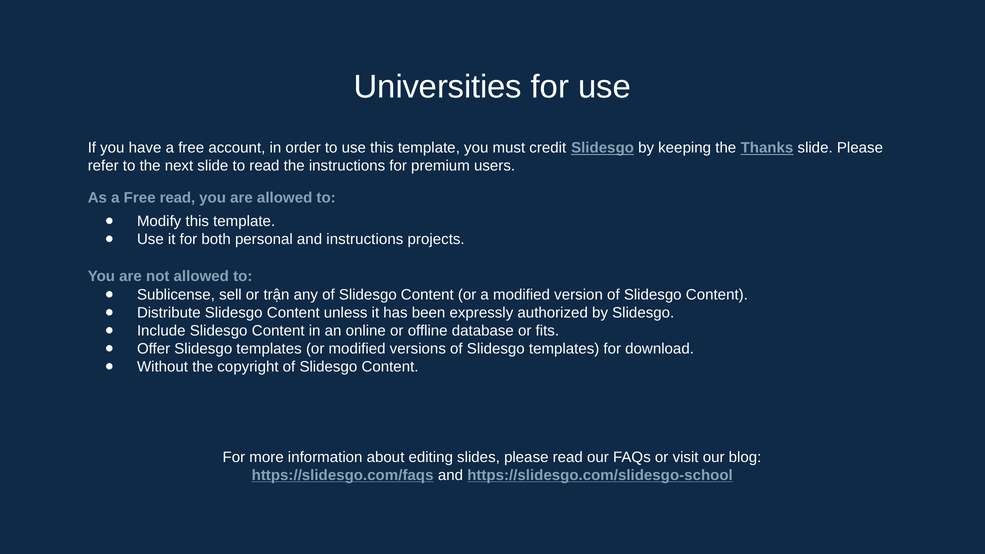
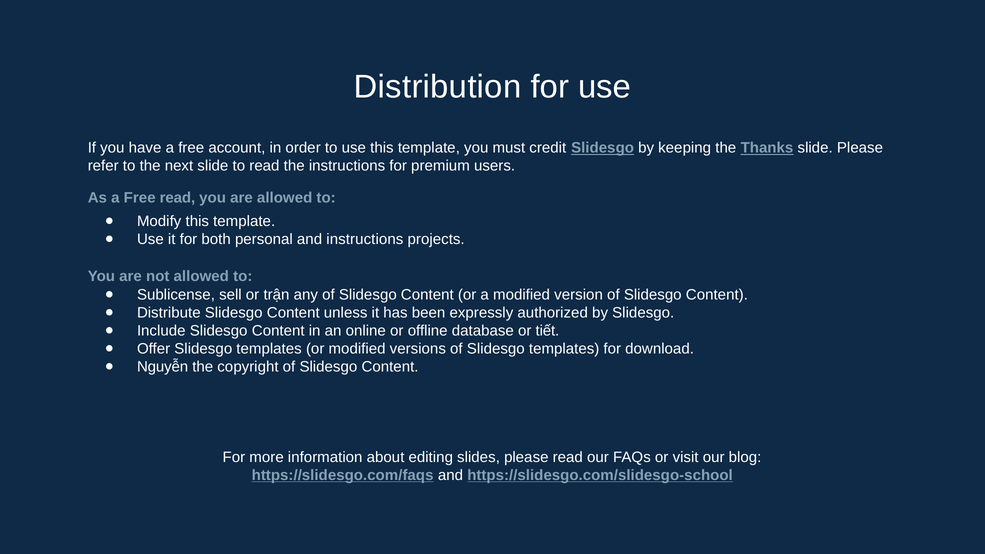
Universities: Universities -> Distribution (438, 87)
fits: fits -> tiết (547, 331)
Without: Without -> Nguyễn (163, 367)
